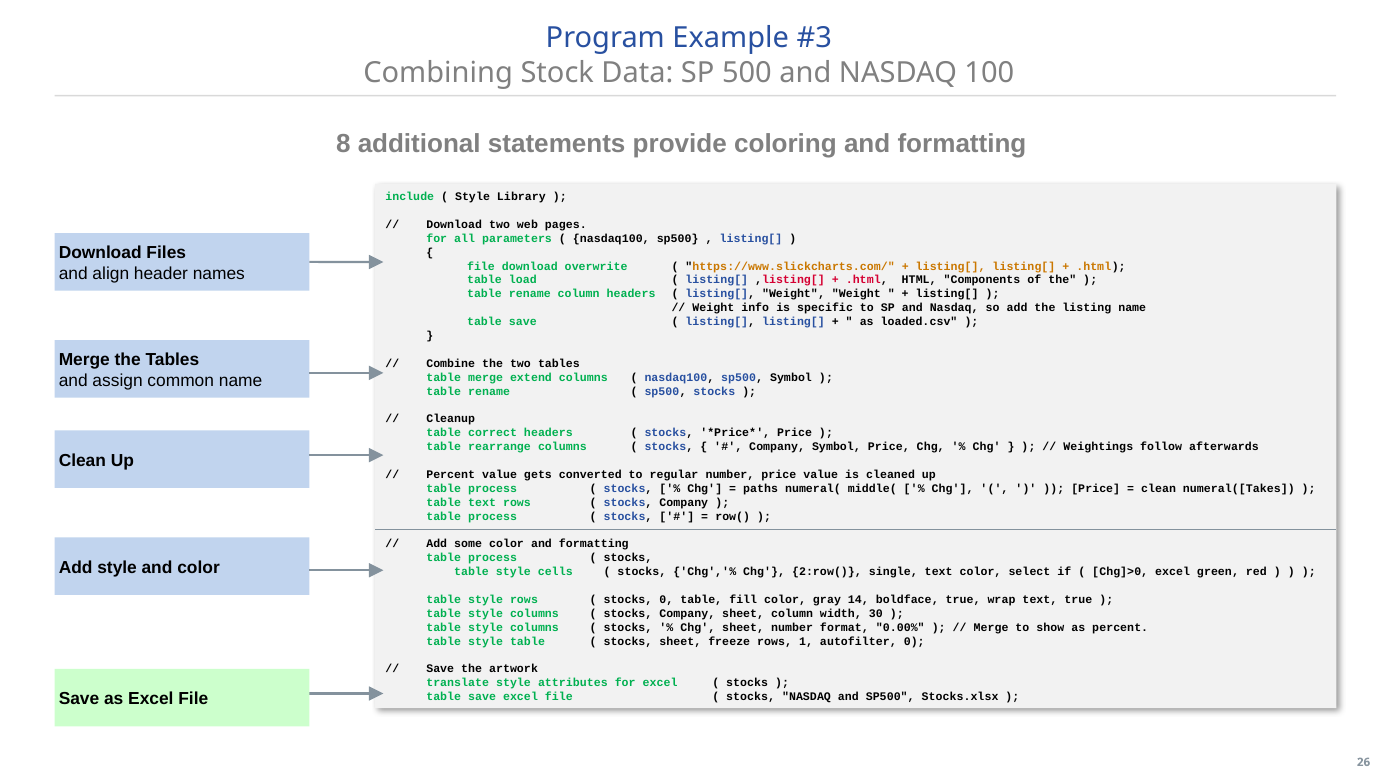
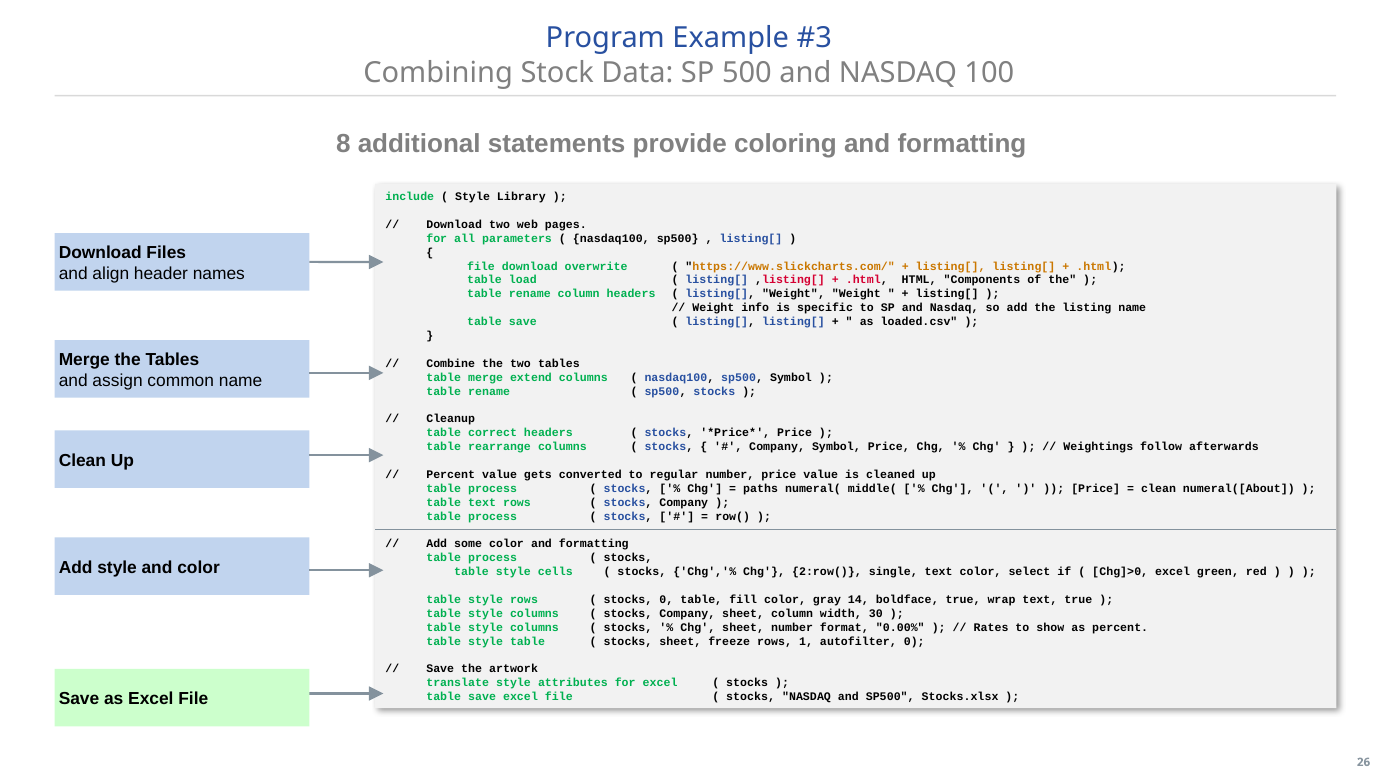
numeral([Takes: numeral([Takes -> numeral([About (1239, 488)
Merge: Merge -> Rates (991, 627)
